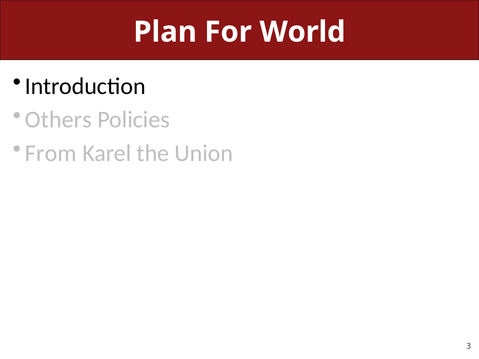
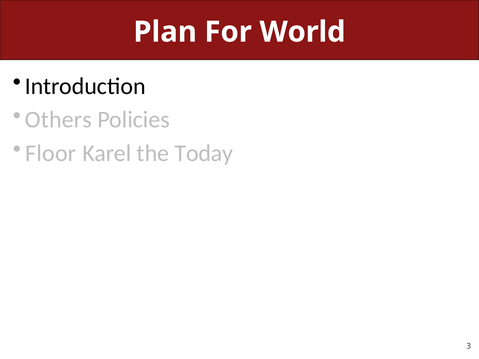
From: From -> Floor (51, 153)
Union: Union -> Today (204, 153)
